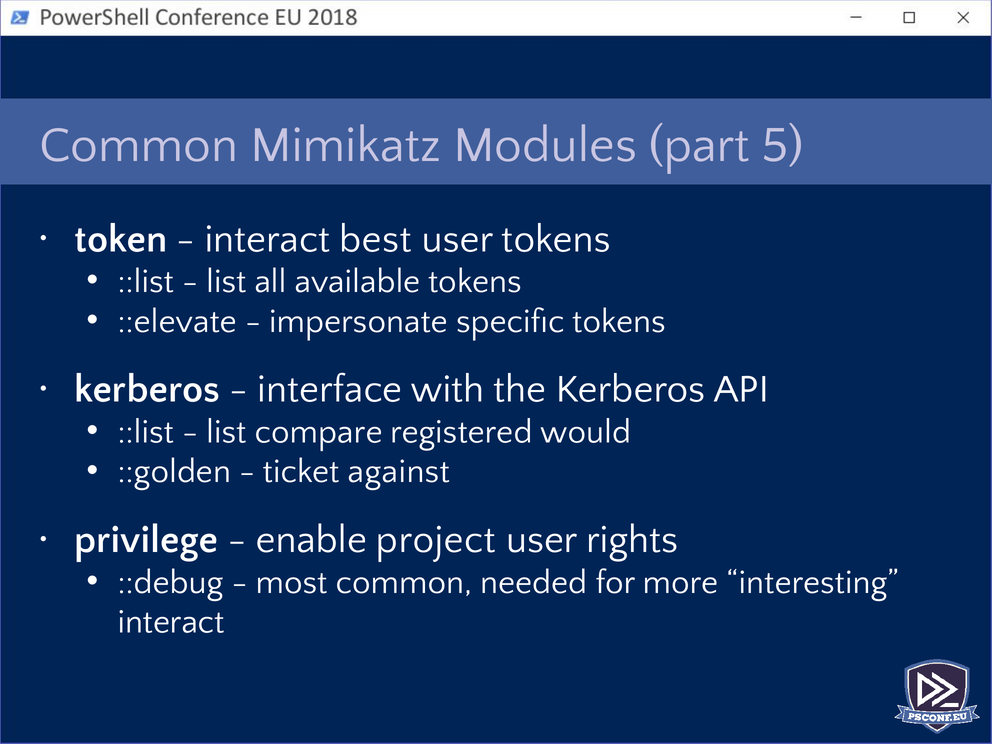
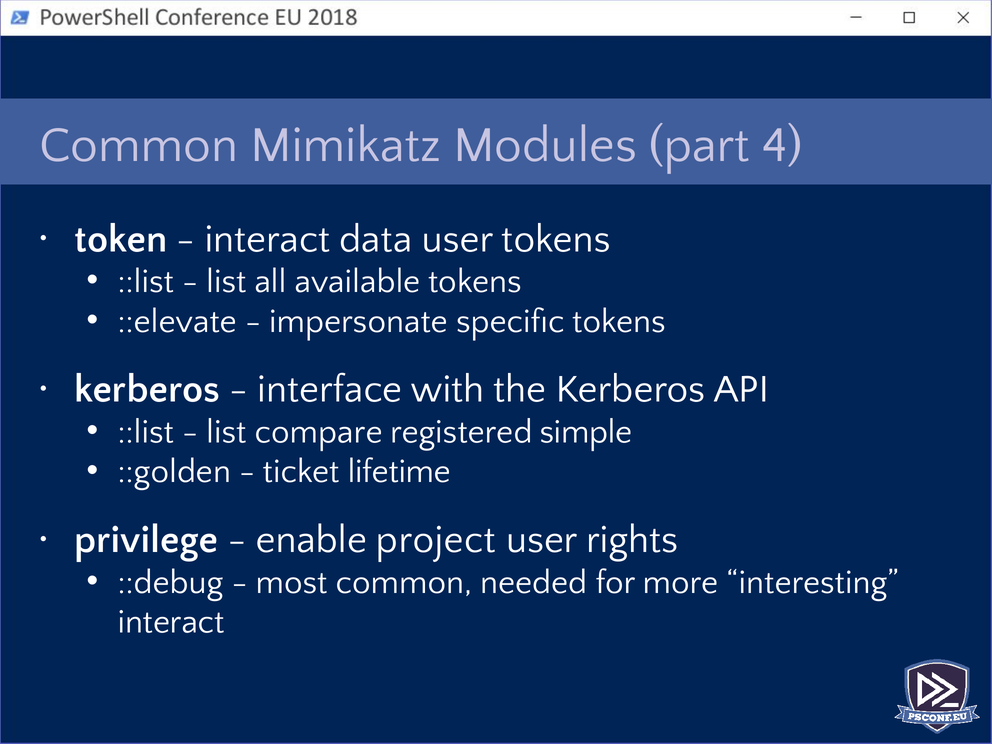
5: 5 -> 4 (782, 145)
best: best -> data (376, 239)
would: would -> simple (586, 432)
against: against -> lifetime (399, 472)
